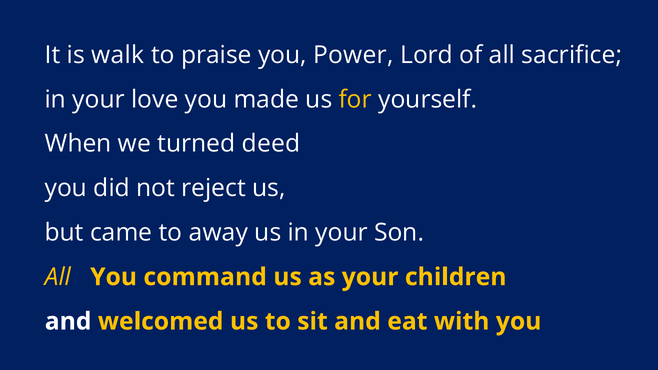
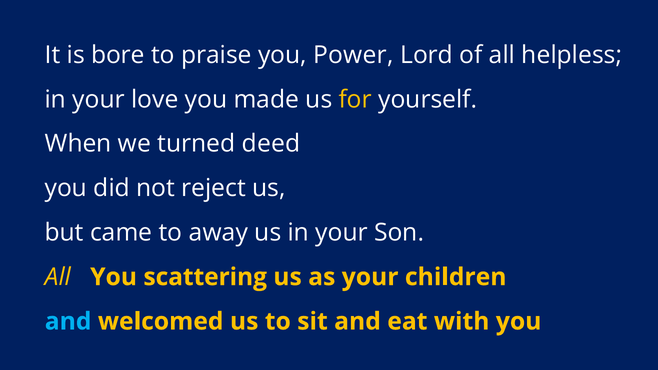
walk: walk -> bore (118, 55)
sacrifice: sacrifice -> helpless (572, 55)
command: command -> scattering (205, 277)
and colour: white -> light blue (68, 322)
